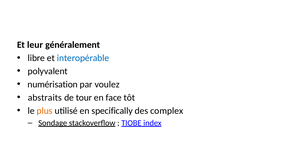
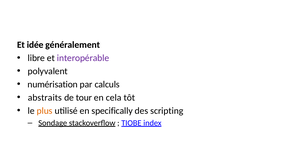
leur: leur -> idée (35, 45)
interopérable colour: blue -> purple (83, 58)
voulez: voulez -> calculs (107, 85)
face: face -> cela (114, 98)
complex: complex -> scripting (167, 111)
